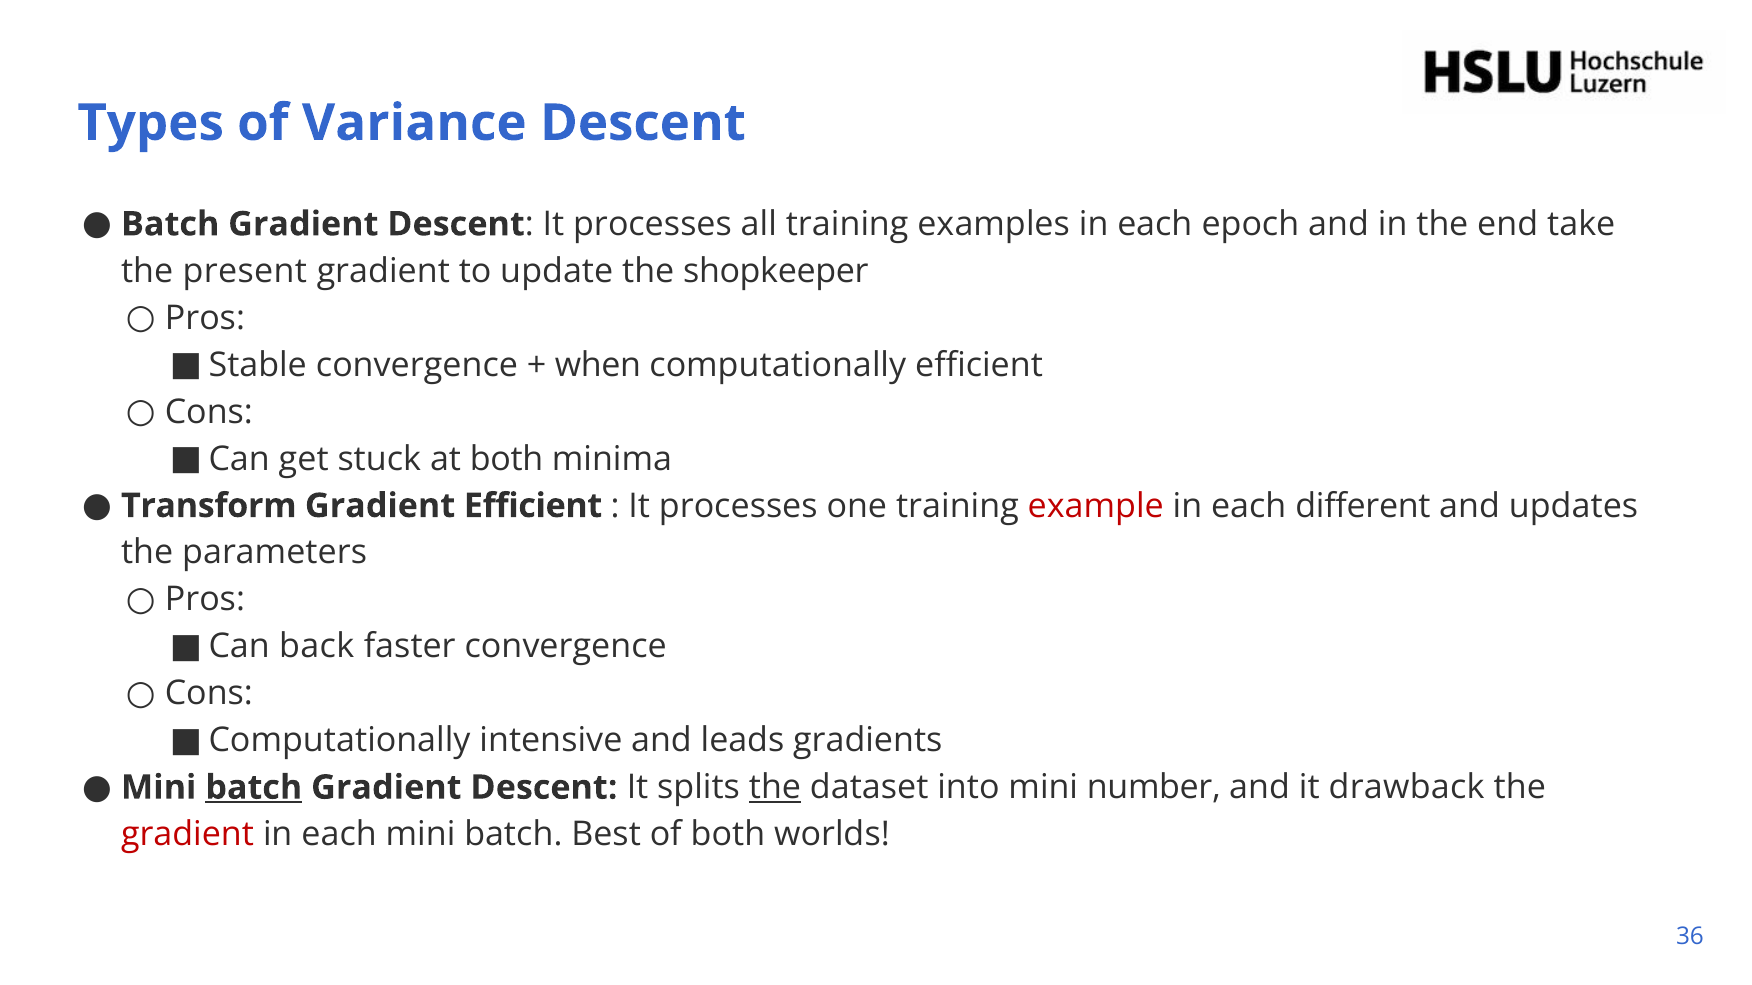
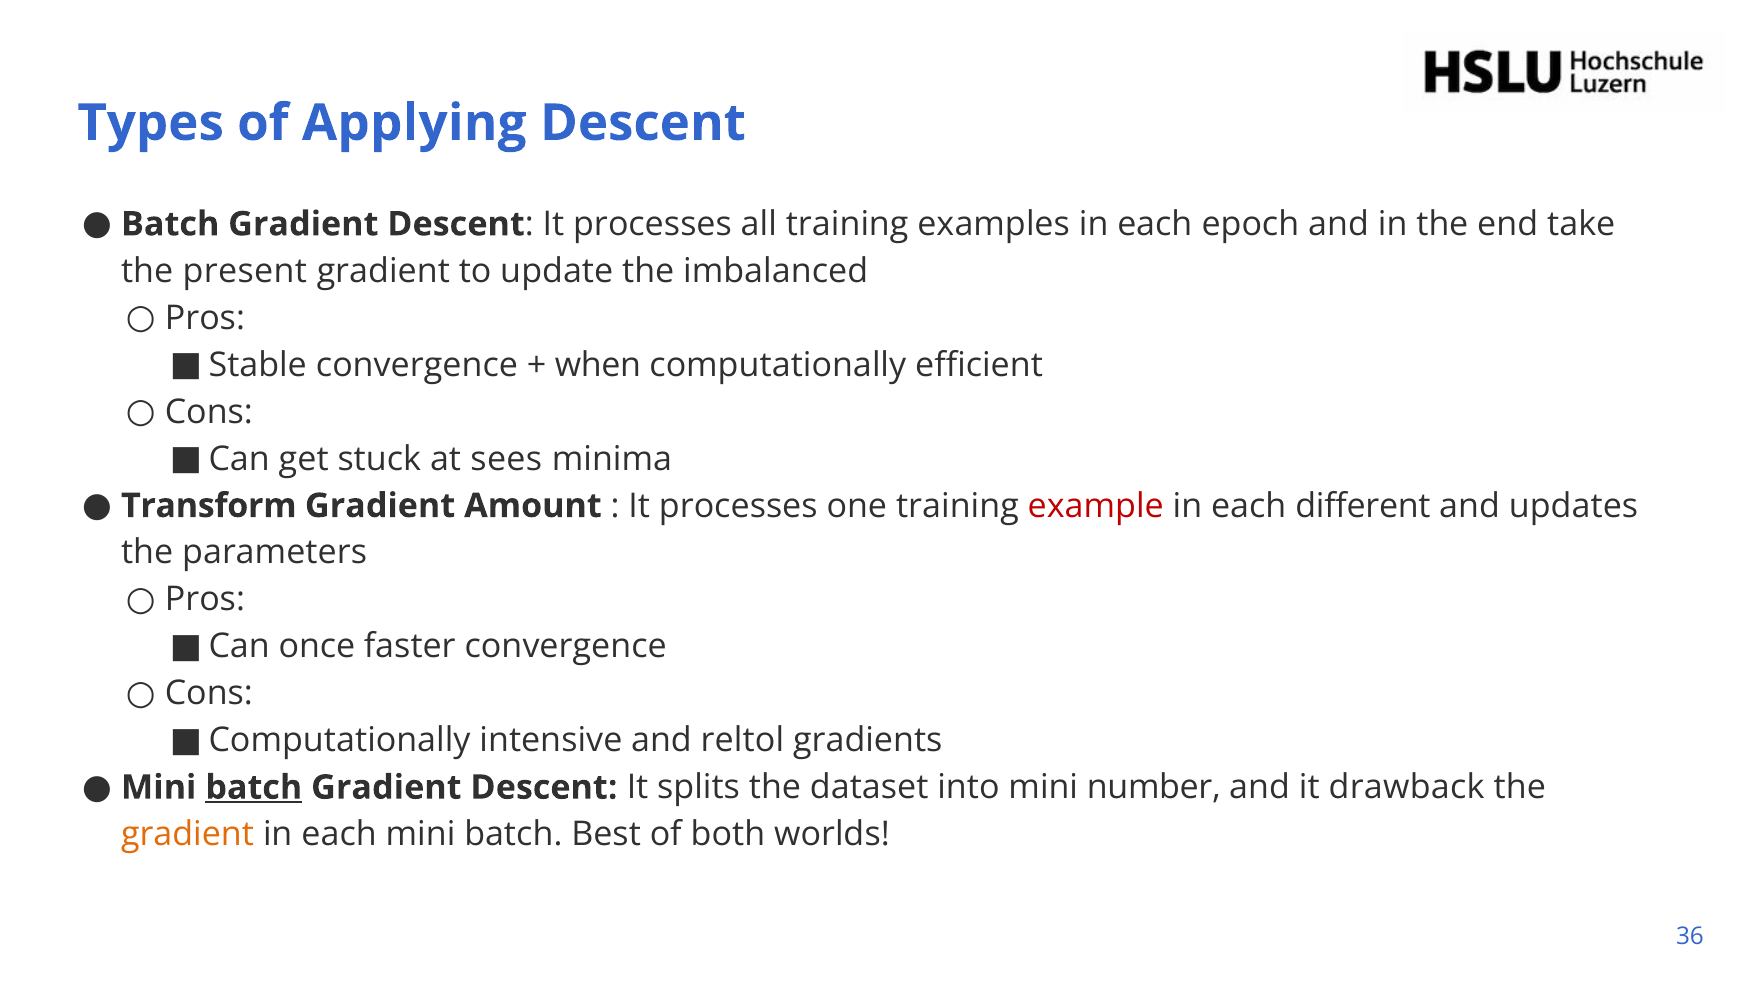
Variance: Variance -> Applying (414, 123)
shopkeeper: shopkeeper -> imbalanced (776, 271)
at both: both -> sees (506, 459)
Gradient Efficient: Efficient -> Amount (533, 506)
back: back -> once (317, 647)
leads: leads -> reltol (742, 741)
the underline: present -> none (775, 788)
gradient colour: red -> orange (188, 835)
